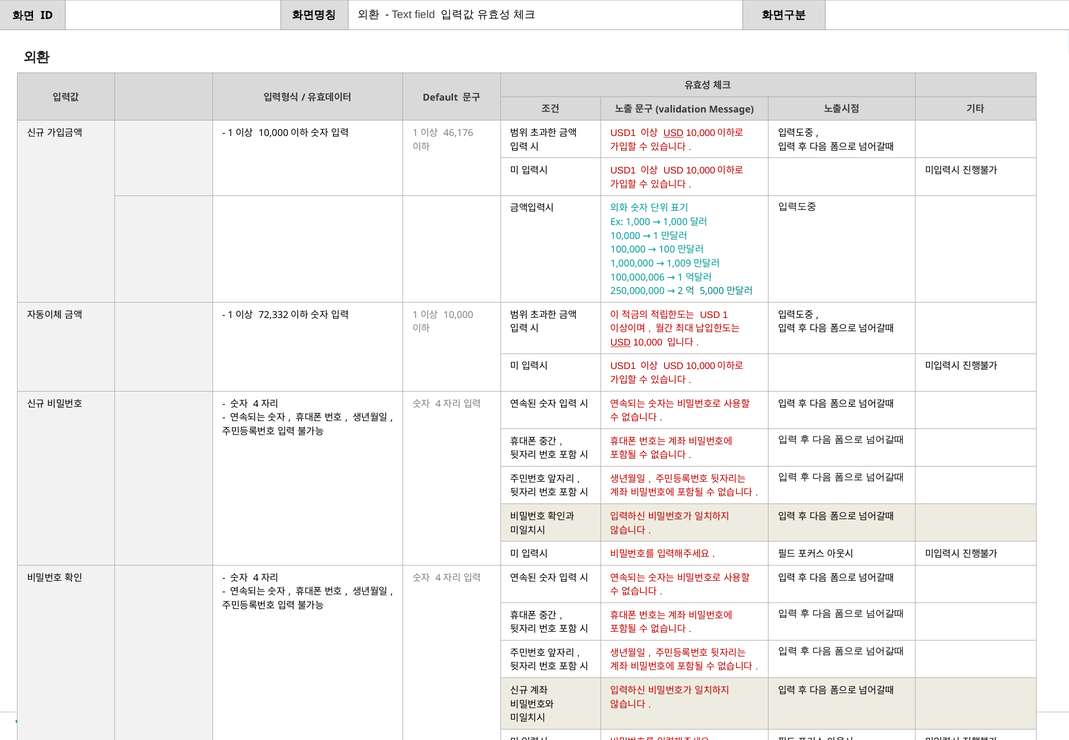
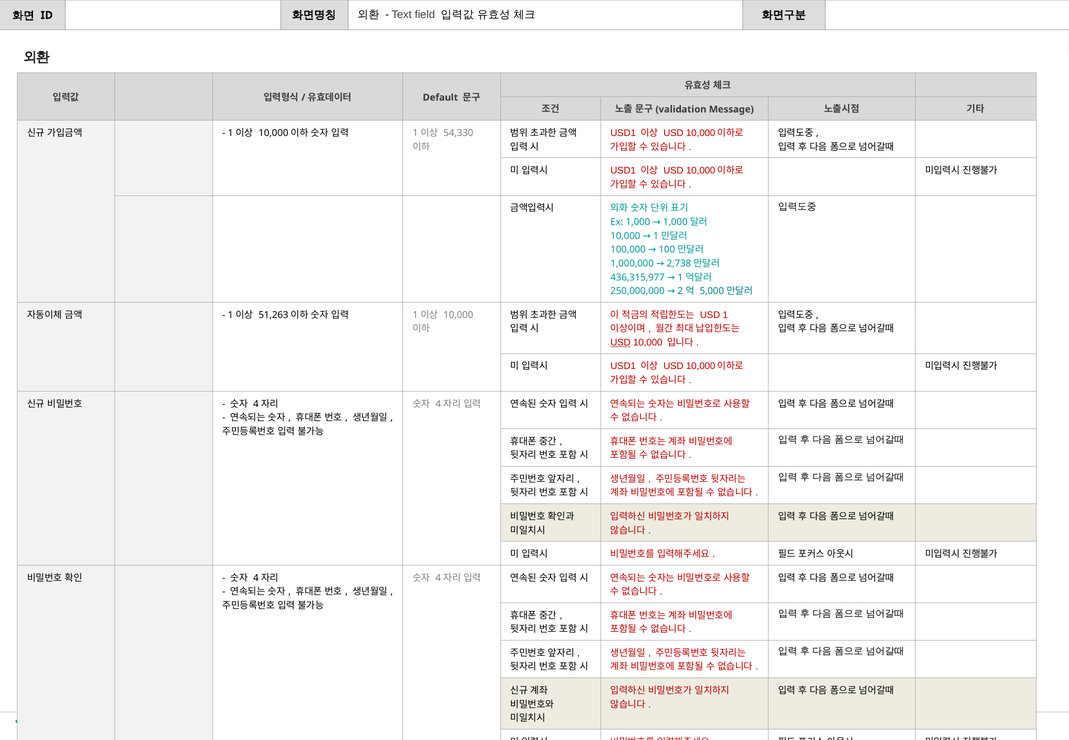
USD underline: present -> none (673, 133)
46,176: 46,176 -> 54,330 (458, 133)
1,009: 1,009 -> 2,738 (679, 264)
100,000,006: 100,000,006 -> 436,315,977 (638, 277)
72,332: 72,332 -> 51,263 (273, 315)
